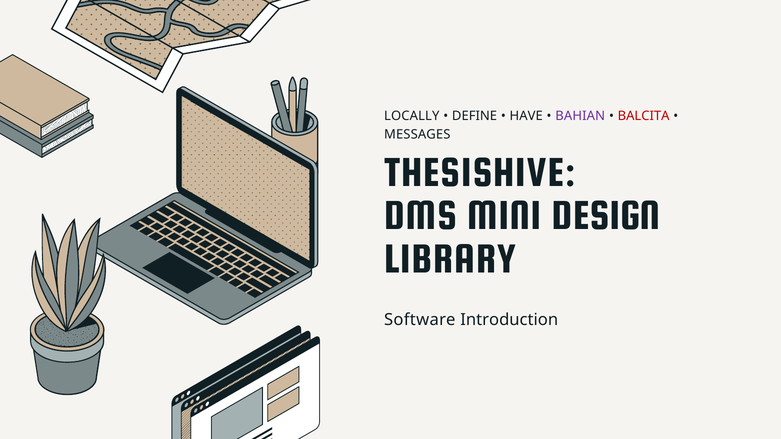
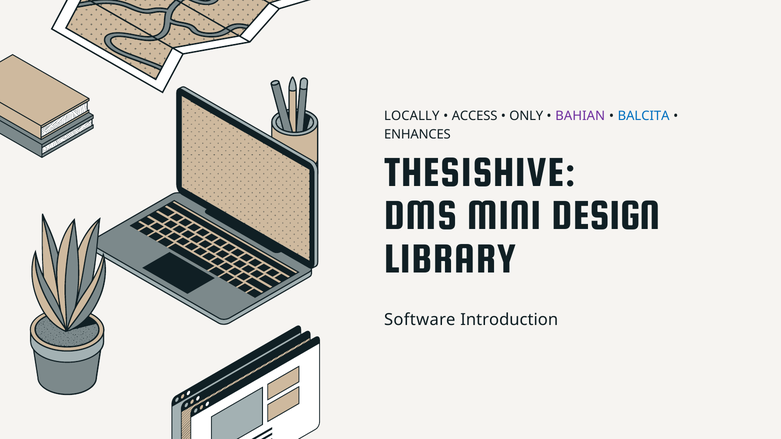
DEFINE: DEFINE -> ACCESS (475, 116)
HAVE: HAVE -> ONLY (526, 116)
BALCITA colour: red -> blue (644, 116)
MESSAGES: MESSAGES -> ENHANCES (417, 134)
